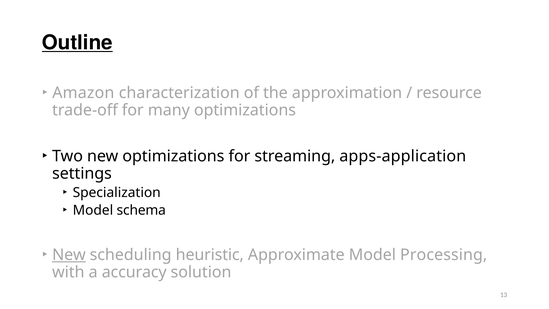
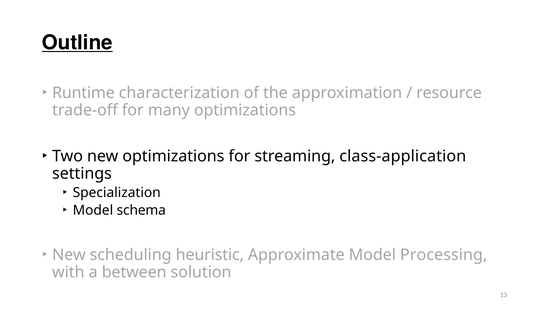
Amazon: Amazon -> Runtime (83, 93)
apps-application: apps-application -> class-application (403, 156)
New underline: present -> none (69, 255)
accuracy: accuracy -> between (134, 272)
